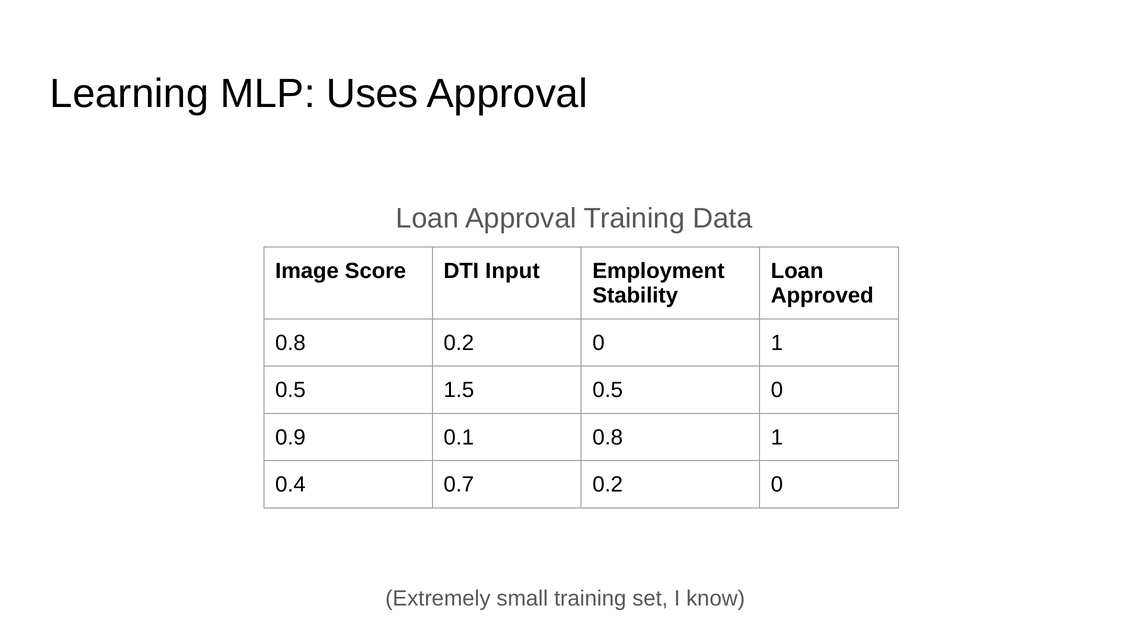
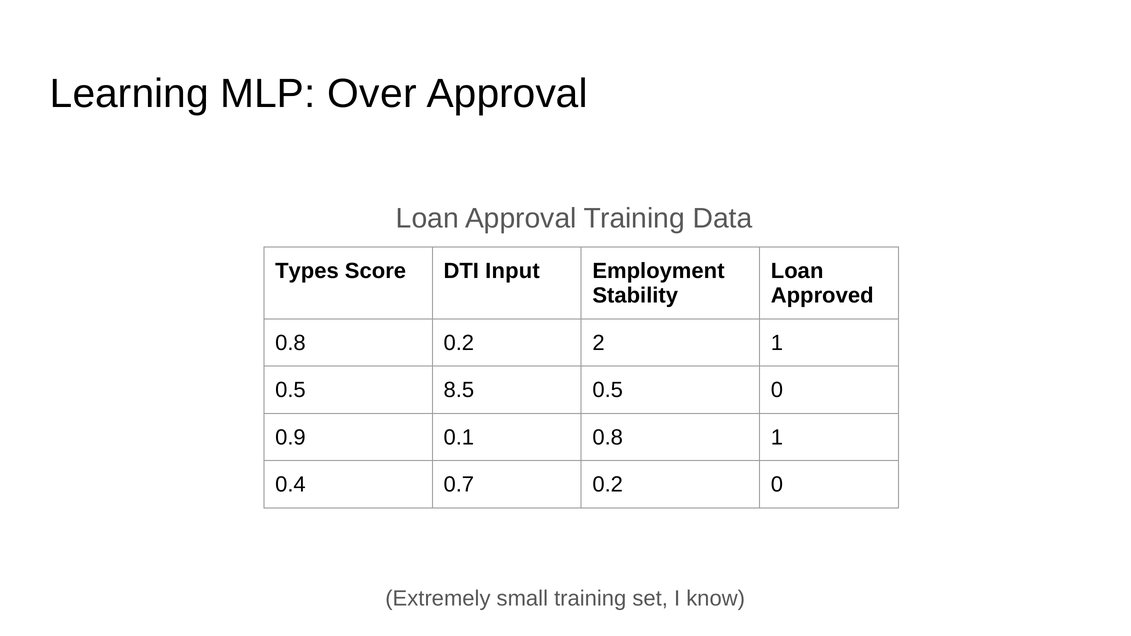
Uses: Uses -> Over (372, 94)
Image: Image -> Types (307, 271)
0.8 0.2 0: 0 -> 2 (599, 343)
1.5: 1.5 -> 8.5 (459, 390)
